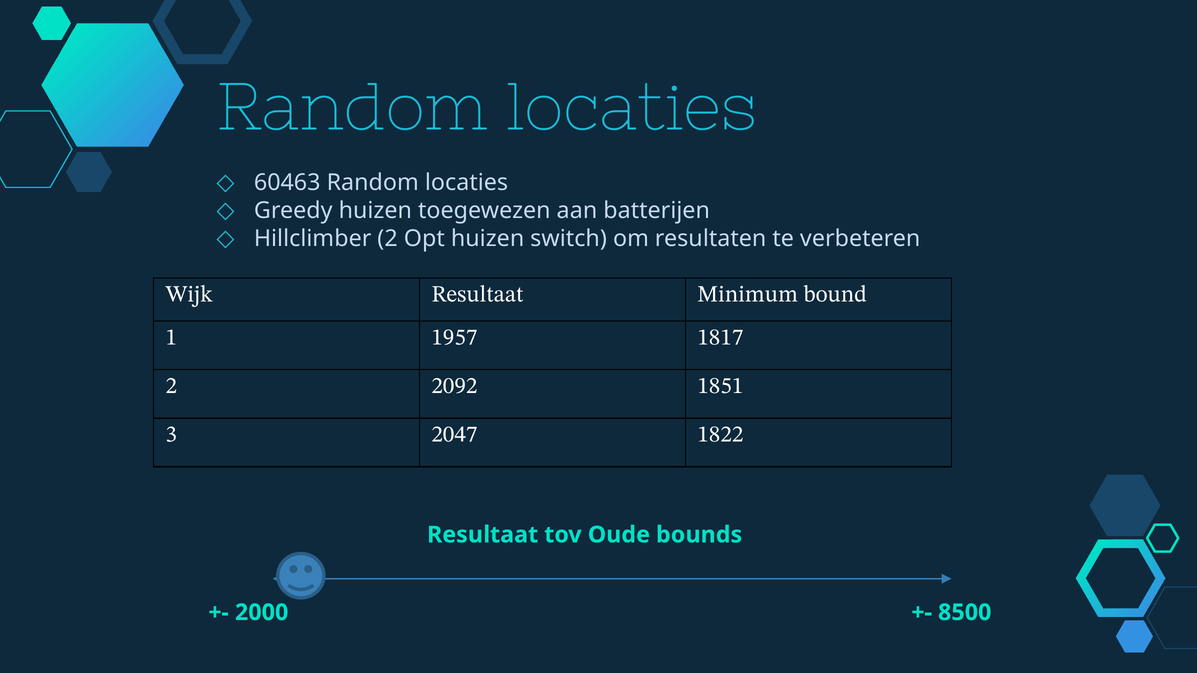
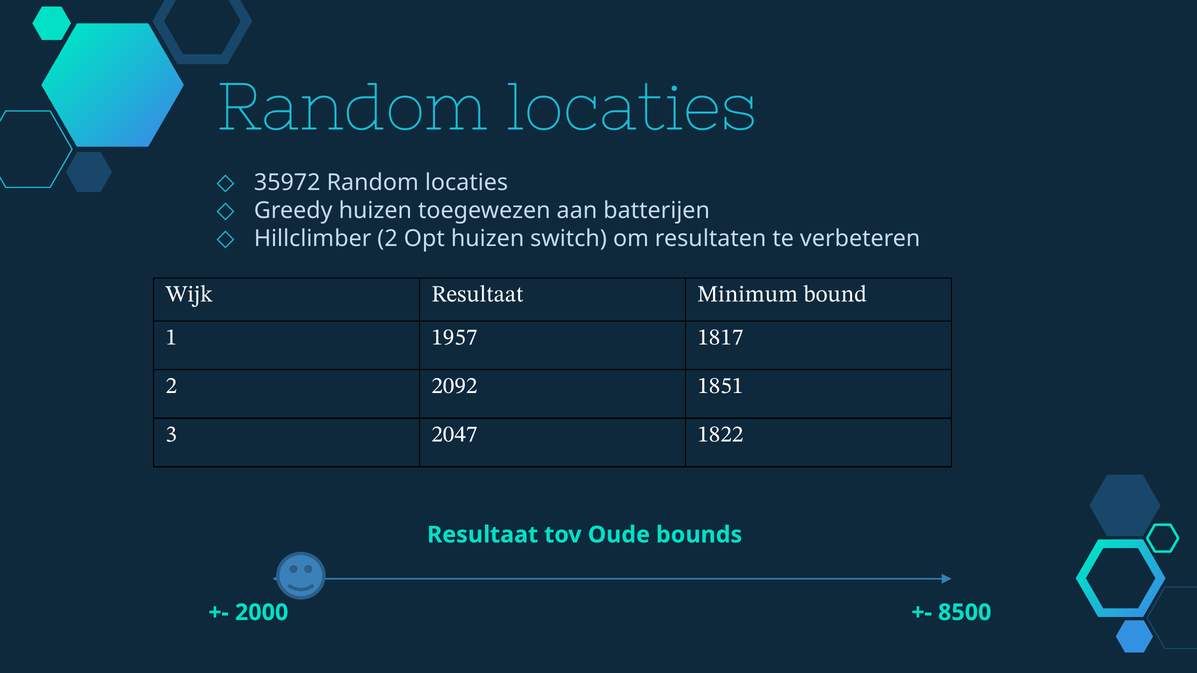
60463: 60463 -> 35972 (287, 183)
